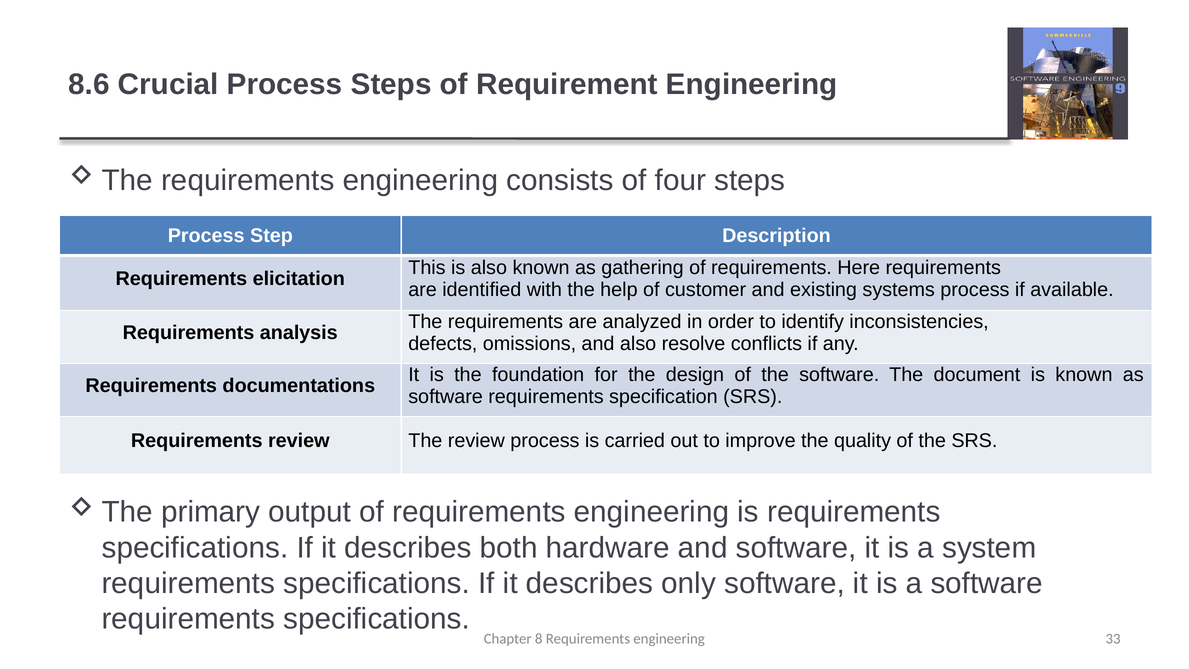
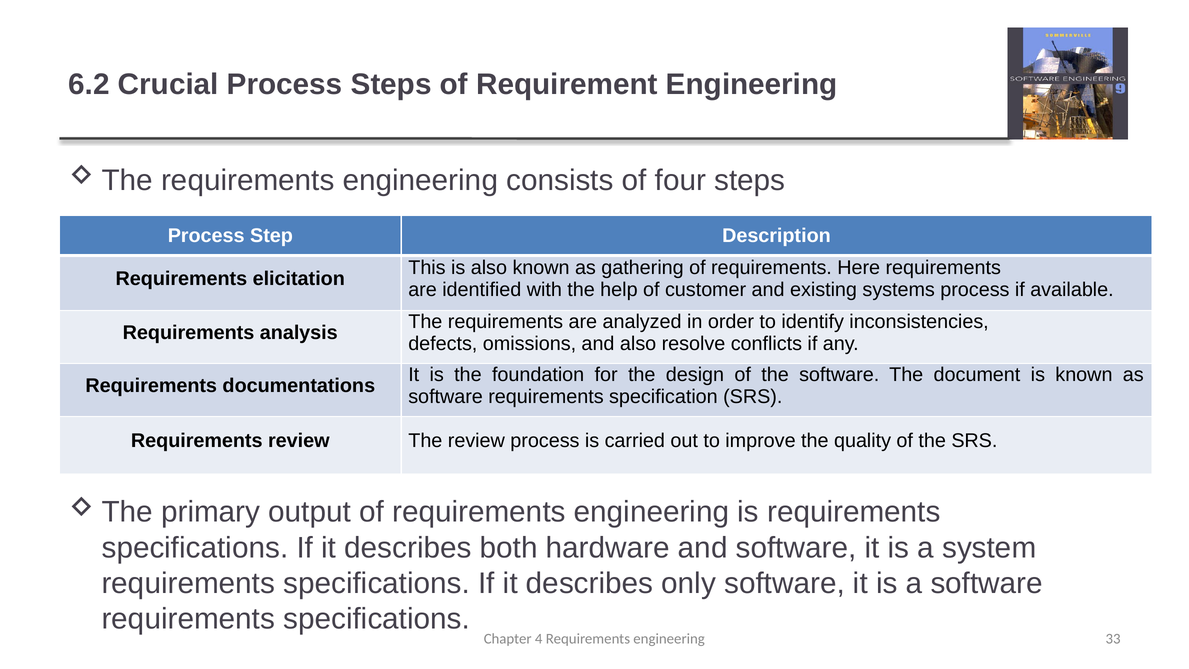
8.6: 8.6 -> 6.2 (89, 85)
8: 8 -> 4 (539, 639)
